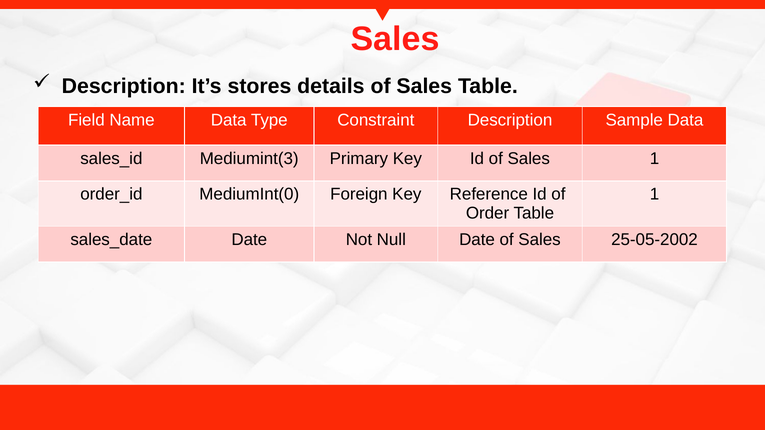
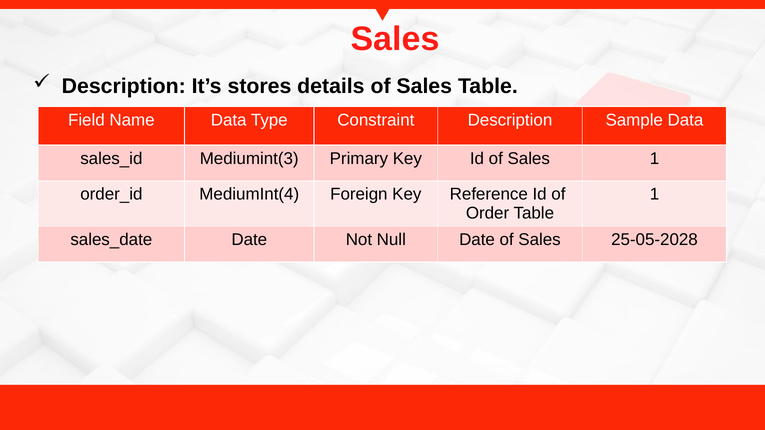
MediumInt(0: MediumInt(0 -> MediumInt(4 (249, 194)
25-05-2002: 25-05-2002 -> 25-05-2028 (654, 240)
